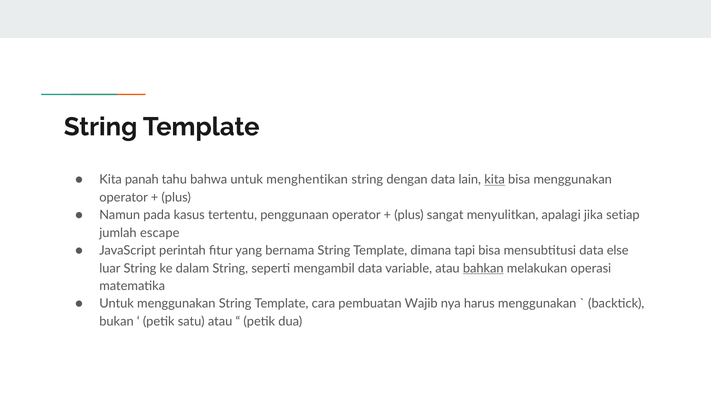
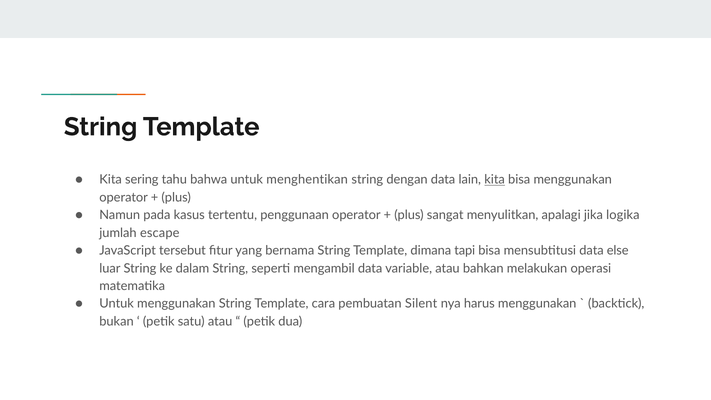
panah: panah -> sering (142, 180)
setiap: setiap -> logika (623, 215)
perintah: perintah -> tersebut (182, 251)
bahkan underline: present -> none (483, 268)
Wajib: Wajib -> Silent (421, 304)
